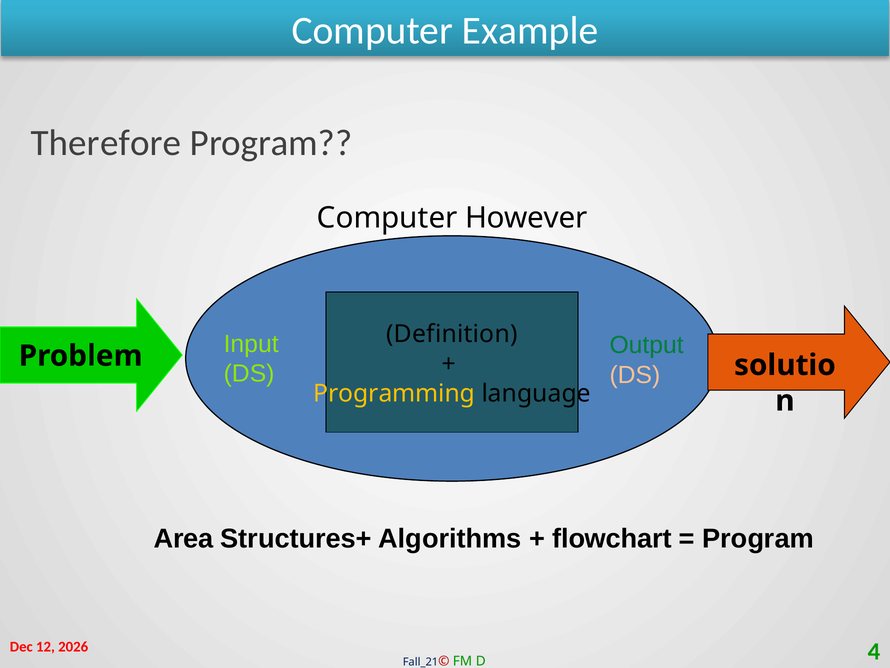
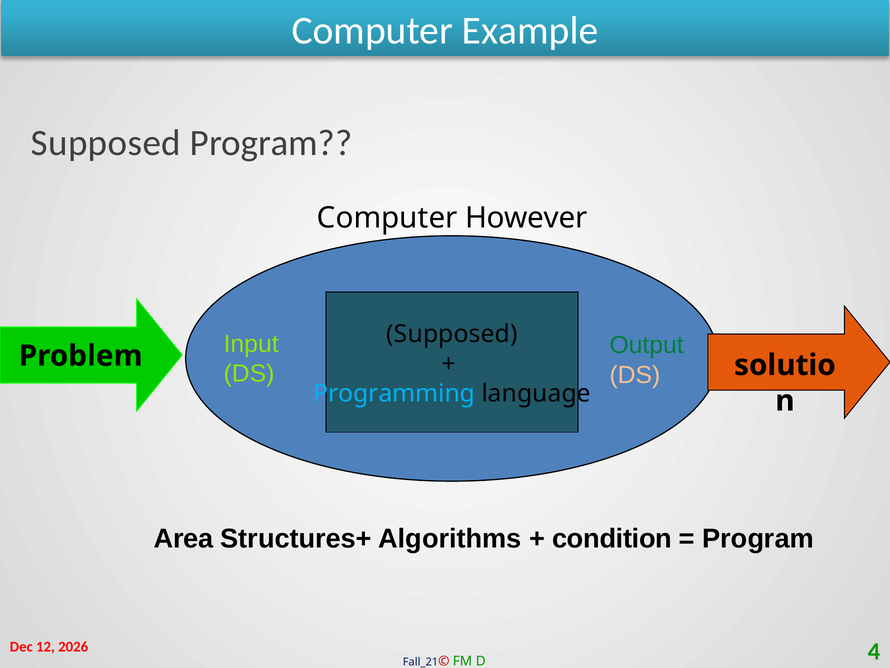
Therefore: Therefore -> Supposed (106, 143)
Definition: Definition -> Supposed (452, 334)
Programming colour: yellow -> light blue (394, 393)
flowchart: flowchart -> condition (612, 539)
